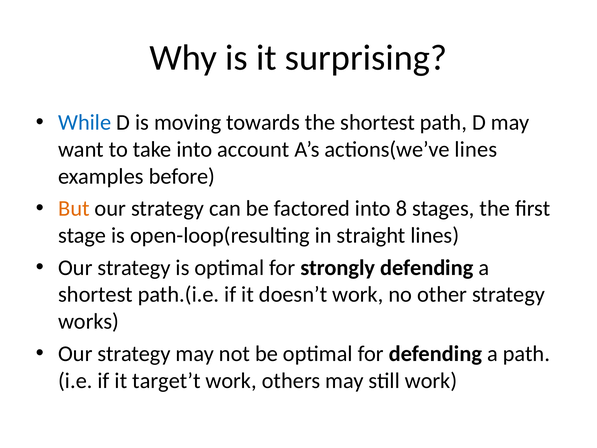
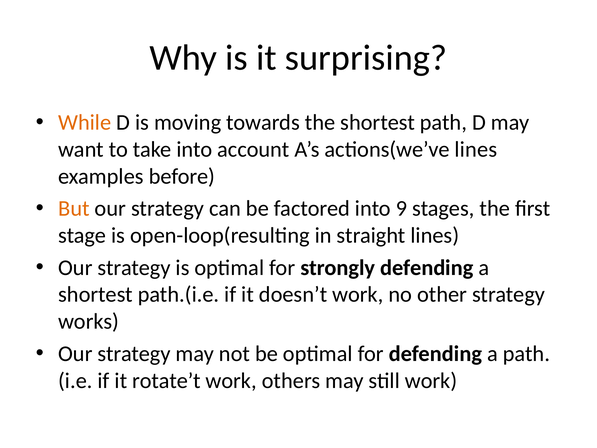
While colour: blue -> orange (85, 122)
8: 8 -> 9 (401, 208)
target’t: target’t -> rotate’t (166, 380)
